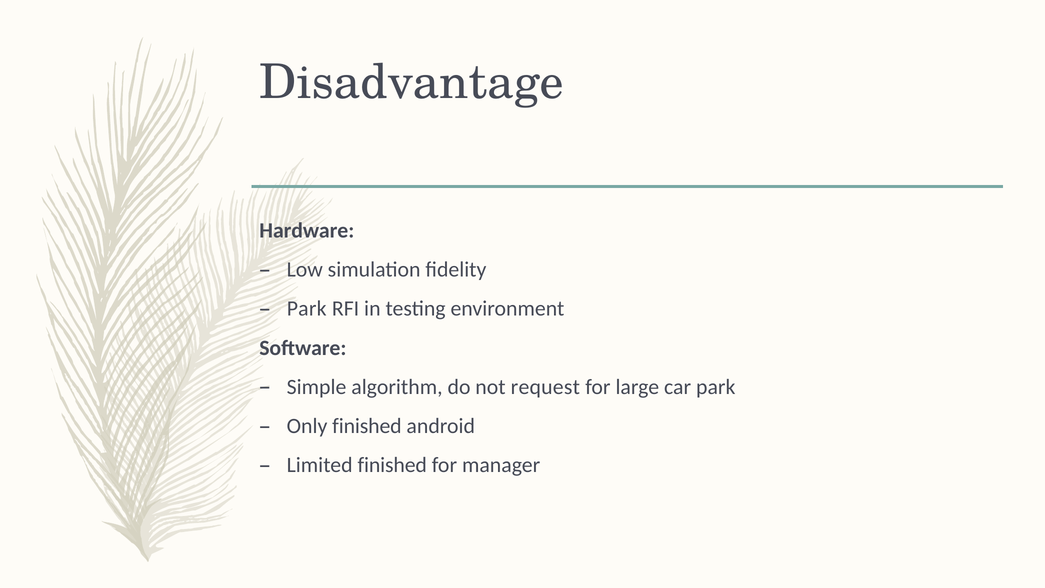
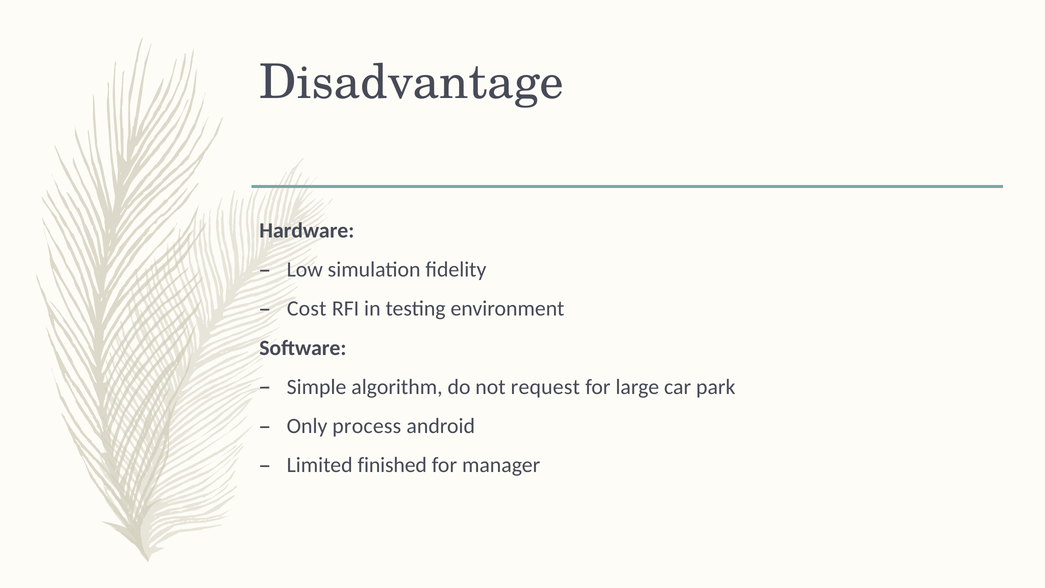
Park: Park -> Cost (307, 309)
Only finished: finished -> process (367, 426)
